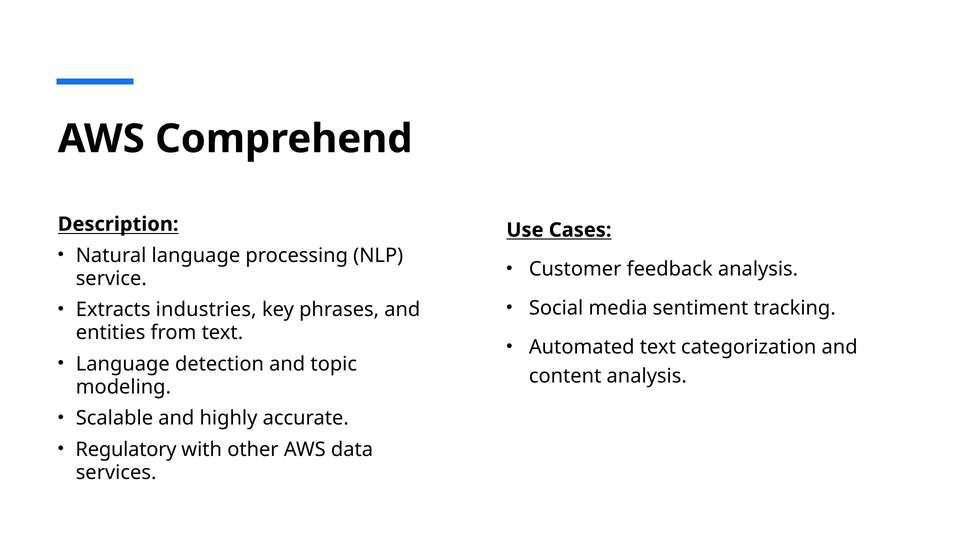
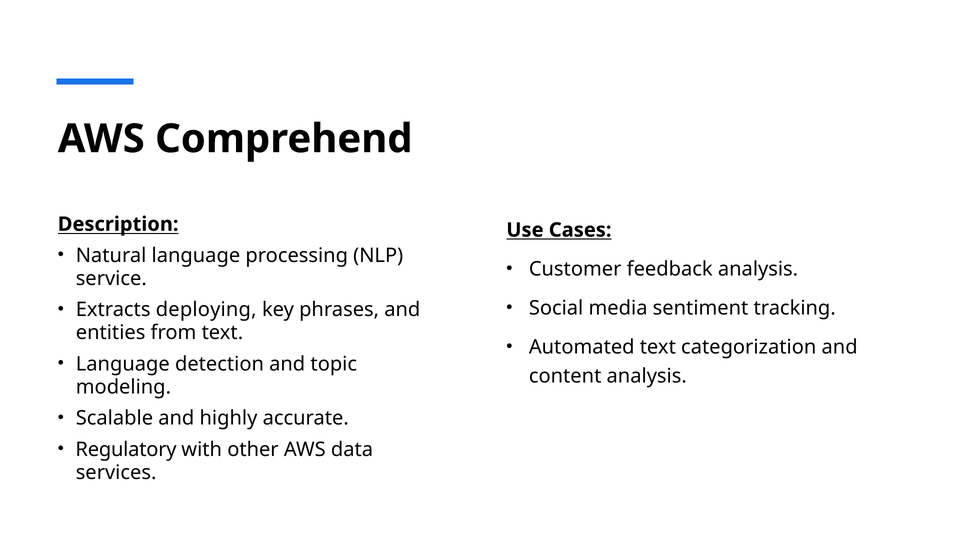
industries: industries -> deploying (206, 309)
